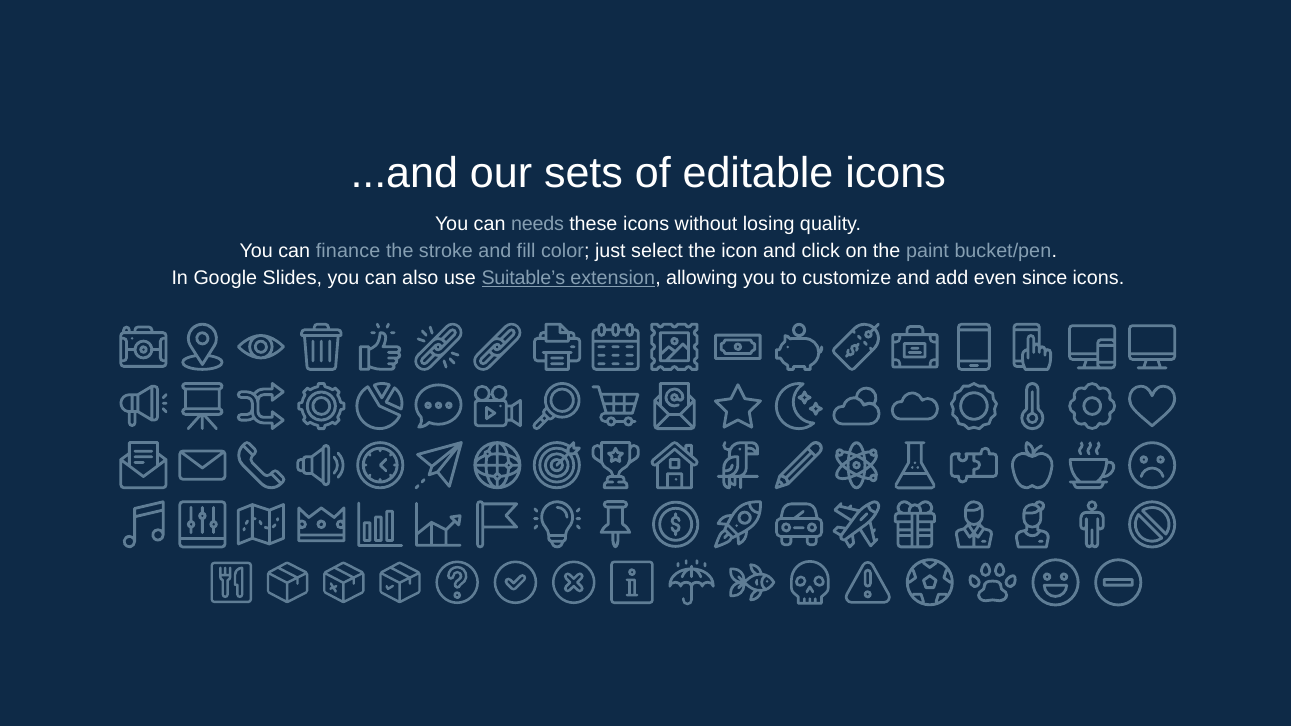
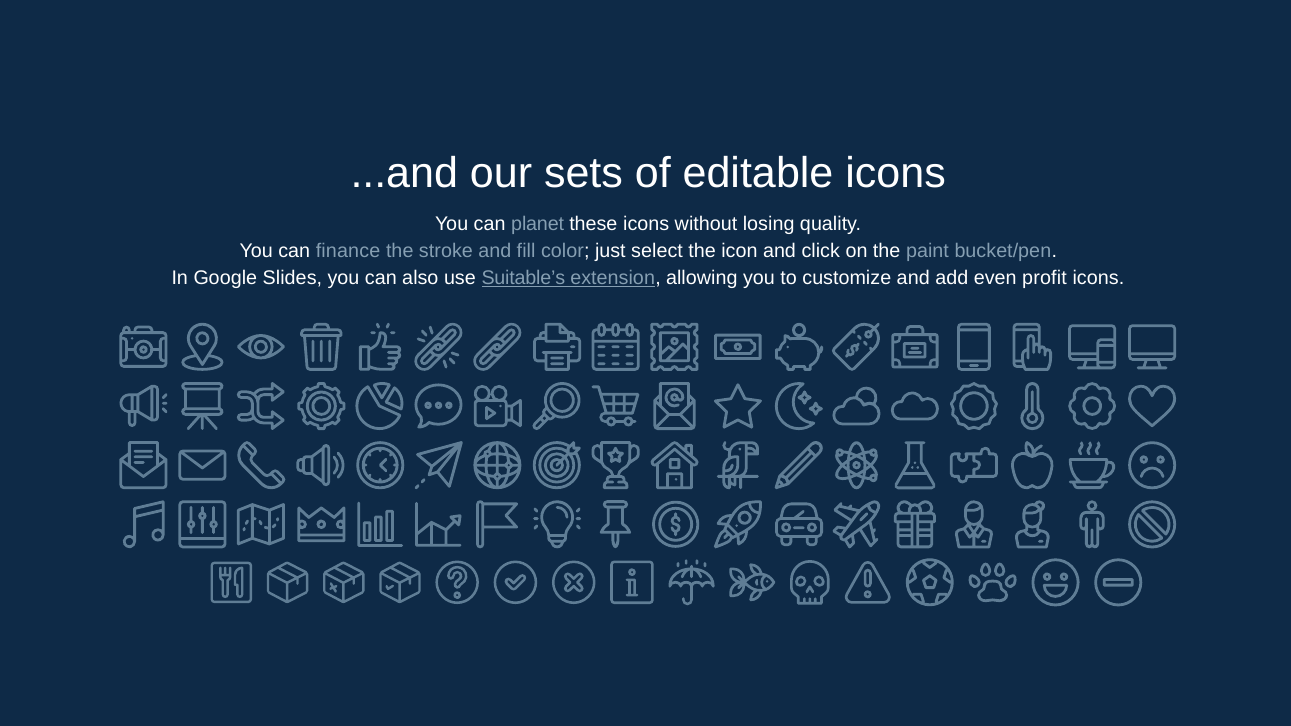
needs: needs -> planet (538, 224)
since: since -> profit (1045, 278)
